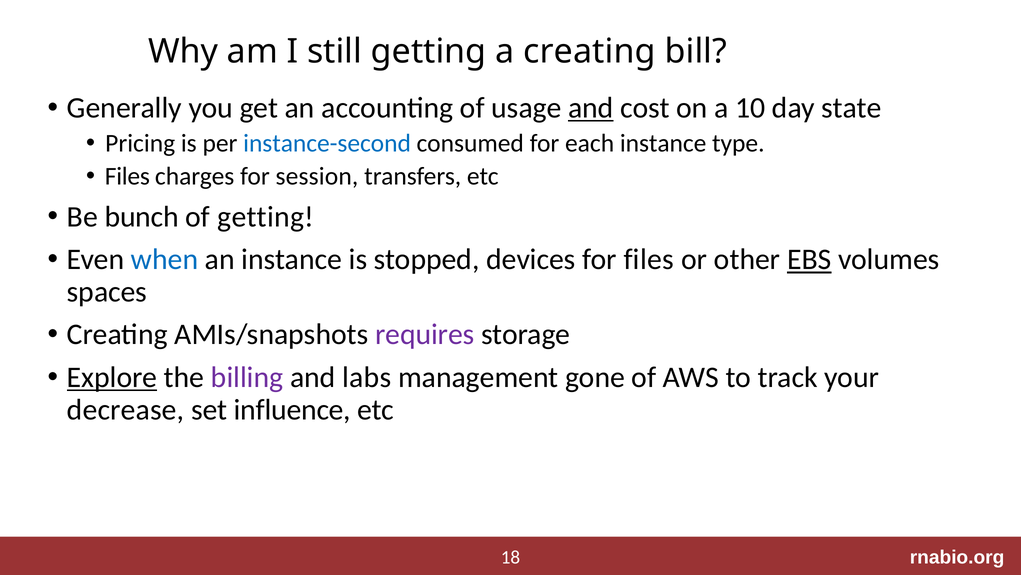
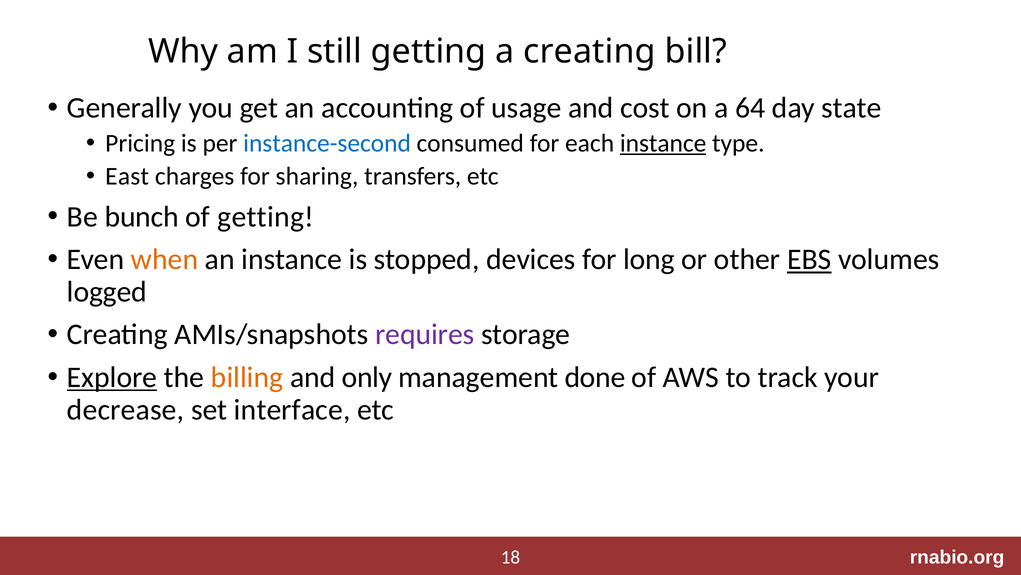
and underline: present -> none (591, 108)
10: 10 -> 64 (750, 108)
instance underline: none -> present (663, 143)
Files: Files -> East (127, 176)
session: session -> sharing (317, 176)
when colour: blue -> orange (165, 259)
for files: files -> long (649, 259)
spaces: spaces -> logged (107, 291)
billing colour: purple -> orange (247, 377)
labs: labs -> only (367, 377)
gone: gone -> done (595, 377)
influence: influence -> interface (292, 409)
